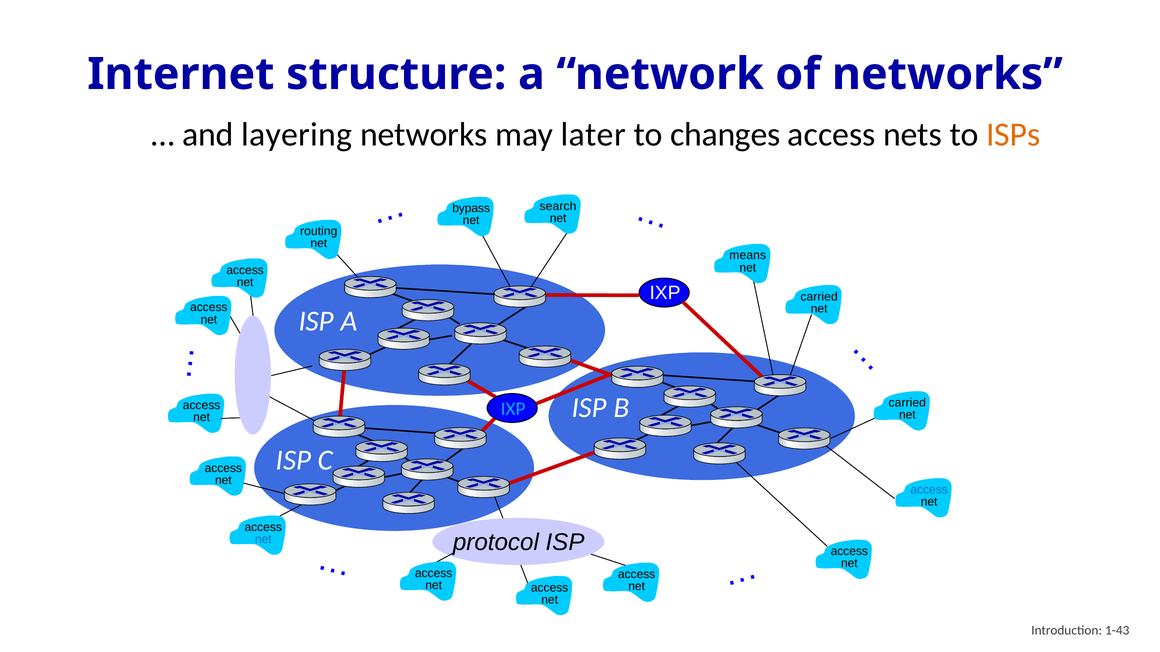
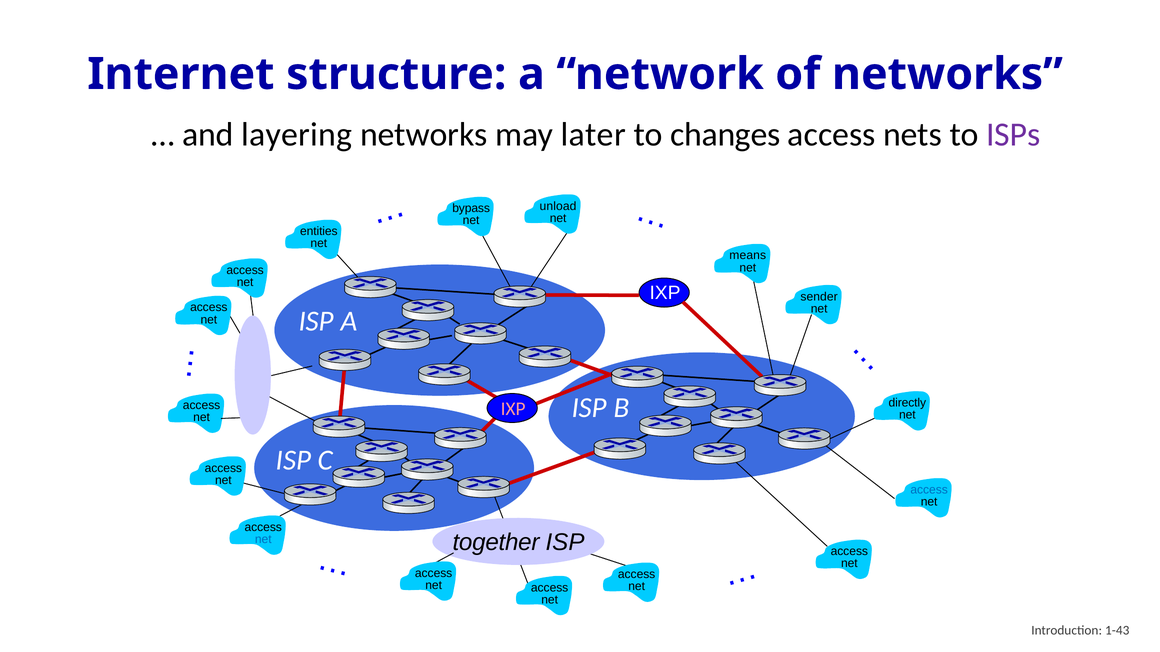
ISPs colour: orange -> purple (1013, 135)
search: search -> unload (558, 206)
routing: routing -> entities (319, 232)
carried: carried -> sender (819, 297)
carried: carried -> directly (907, 403)
IXP colour: light blue -> pink (513, 409)
protocol: protocol -> together (496, 543)
